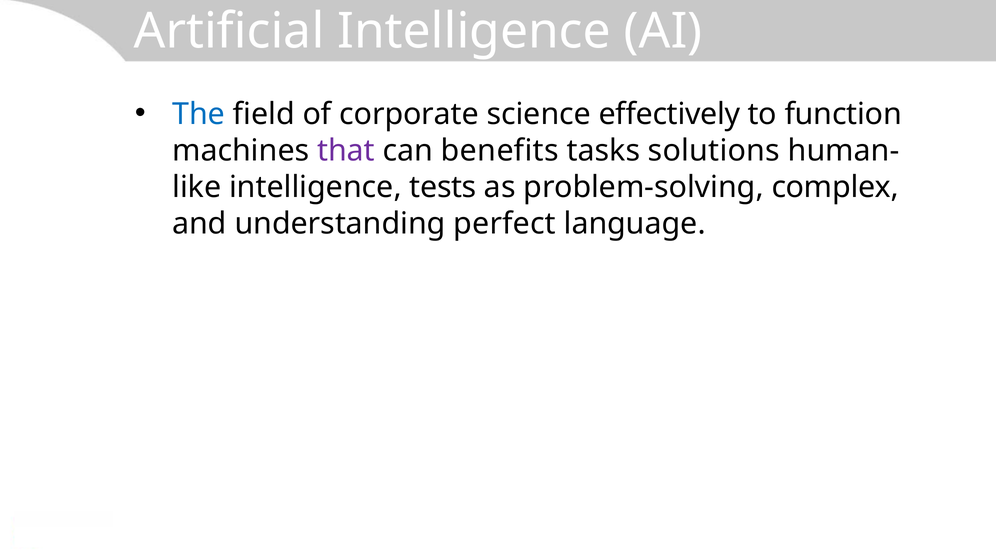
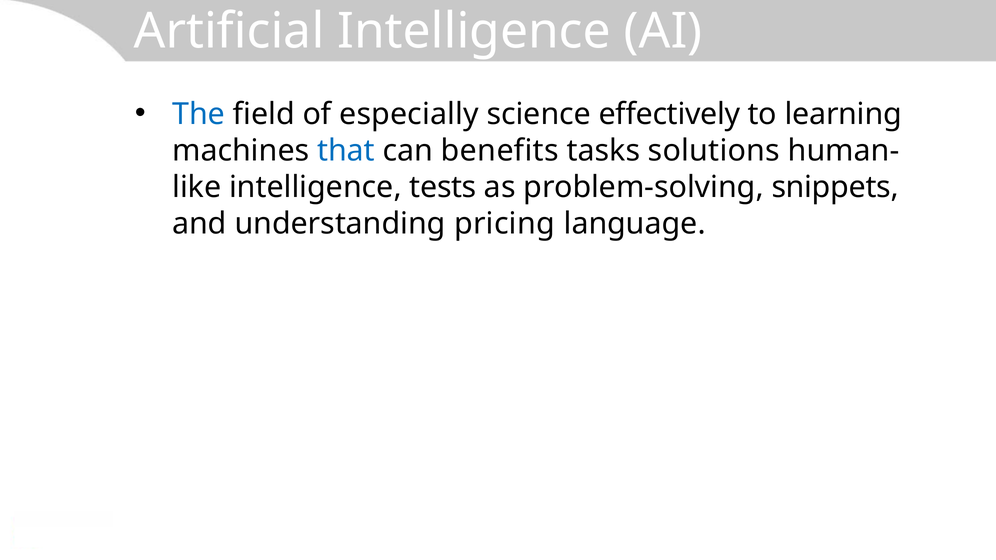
corporate: corporate -> especially (409, 114)
function: function -> learning (843, 114)
that colour: purple -> blue (346, 151)
complex: complex -> snippets (835, 187)
perfect: perfect -> pricing (505, 224)
